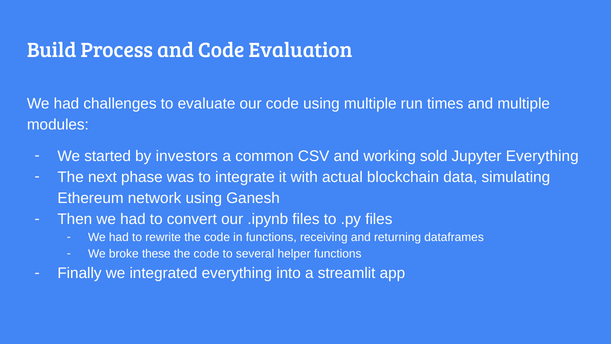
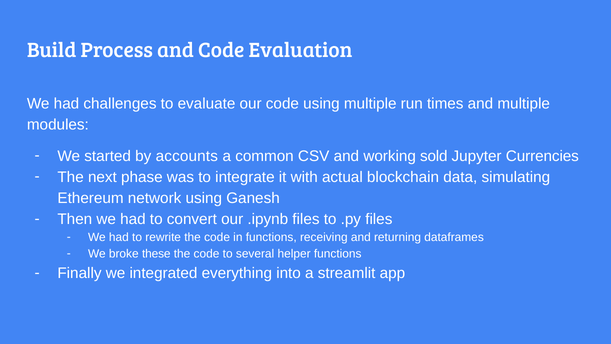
investors: investors -> accounts (187, 156)
Jupyter Everything: Everything -> Currencies (542, 156)
